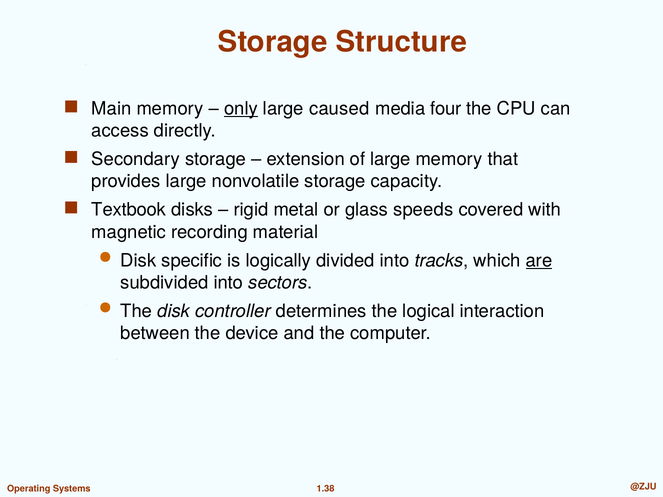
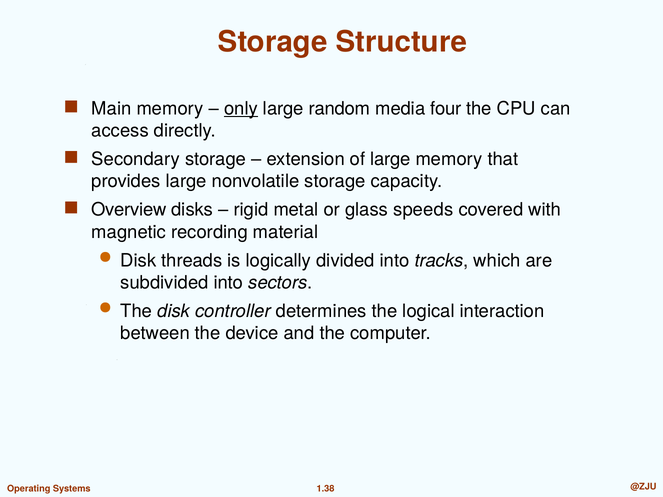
caused: caused -> random (340, 109)
Textbook: Textbook -> Overview (129, 210)
specific: specific -> threads (192, 261)
are underline: present -> none (539, 261)
